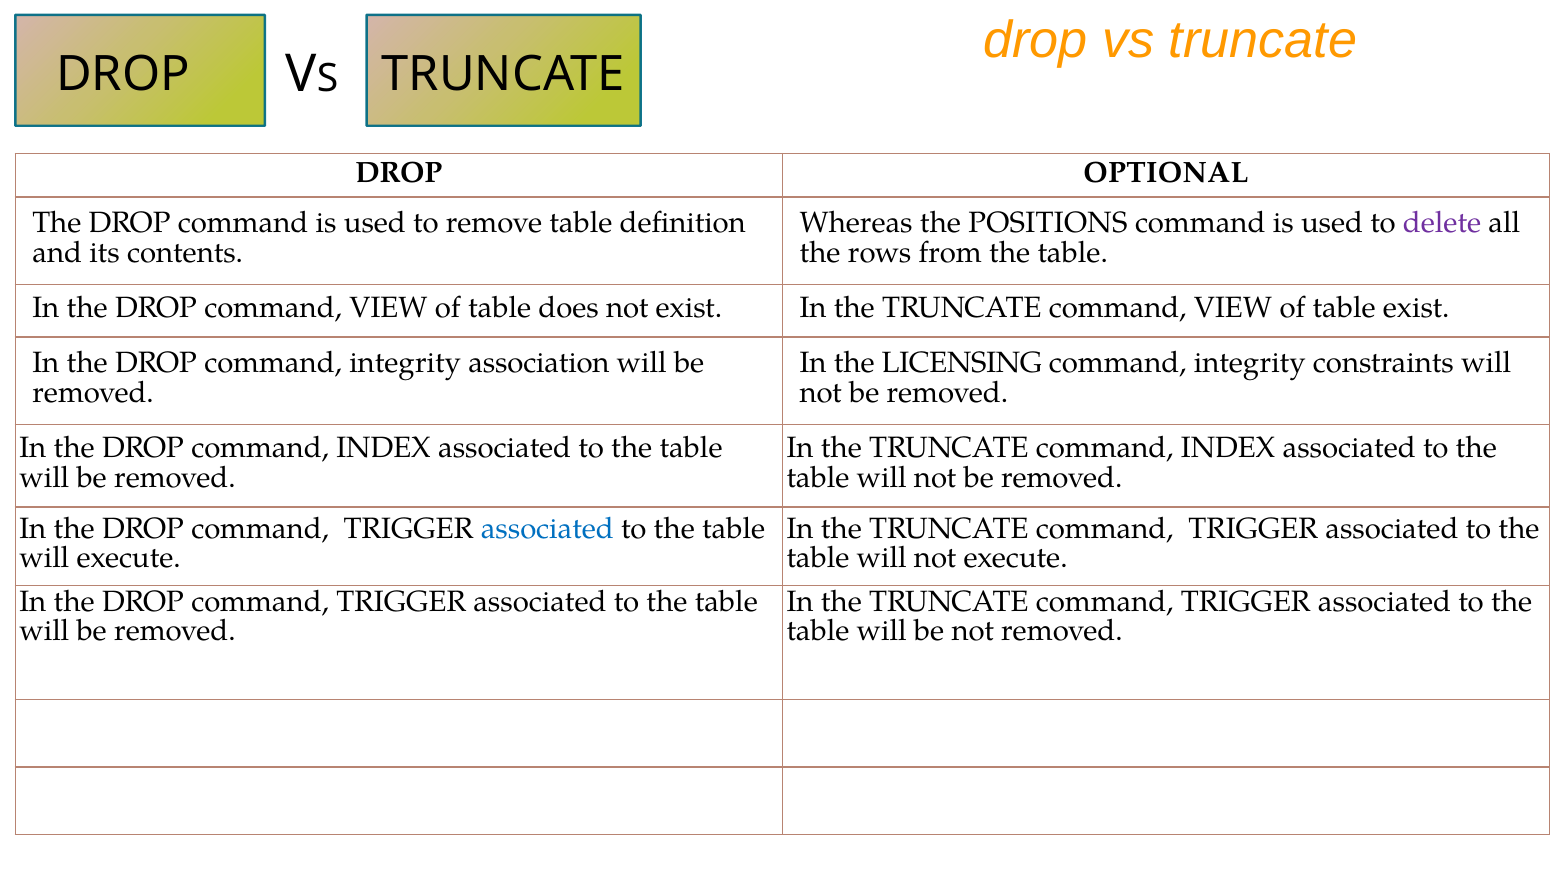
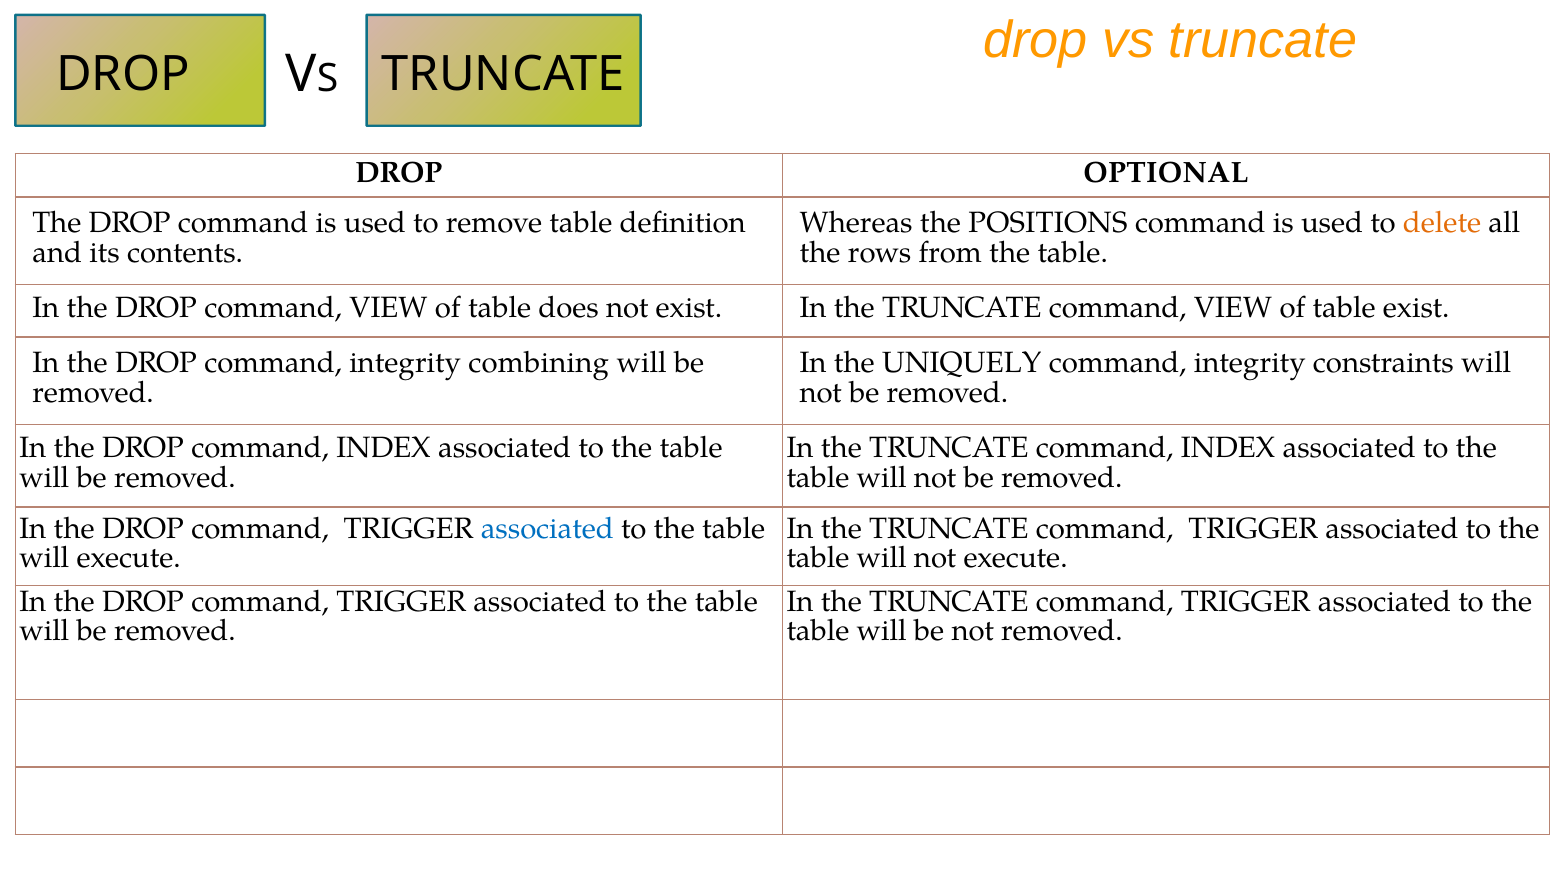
delete colour: purple -> orange (1442, 223)
association: association -> combining (539, 363)
LICENSING: LICENSING -> UNIQUELY (962, 363)
